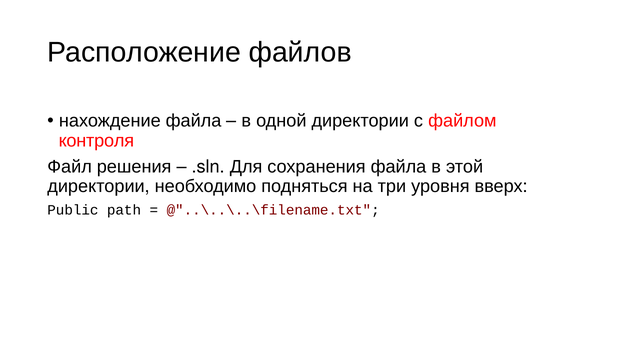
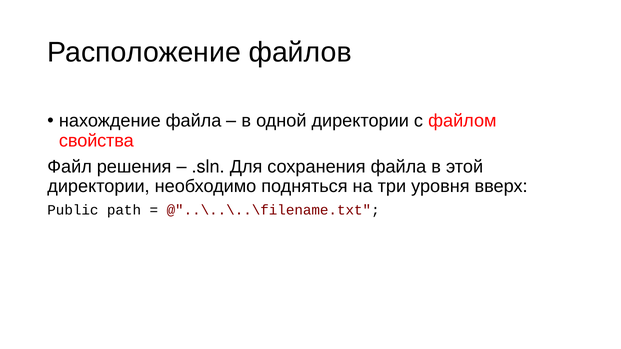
контроля: контроля -> свойства (96, 141)
